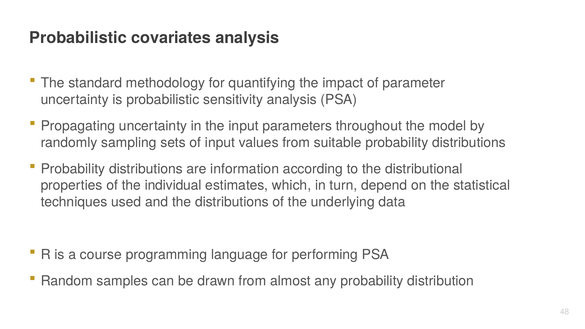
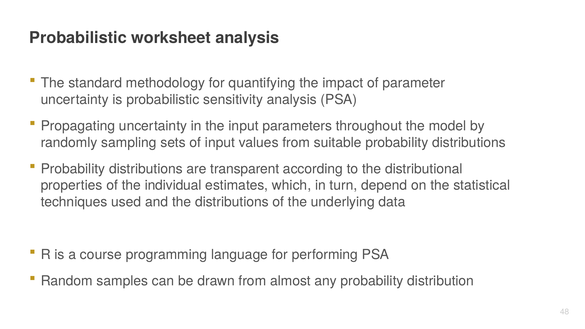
covariates: covariates -> worksheet (171, 38)
information: information -> transparent (245, 169)
